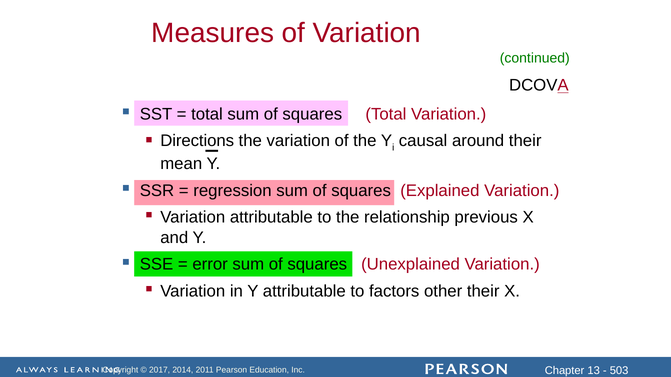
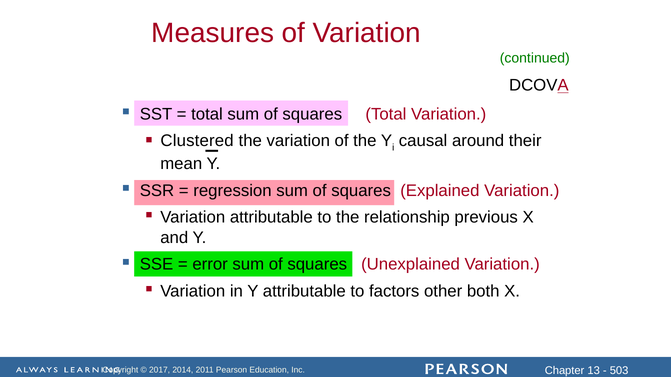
Directions: Directions -> Clustered (197, 141)
other their: their -> both (483, 292)
